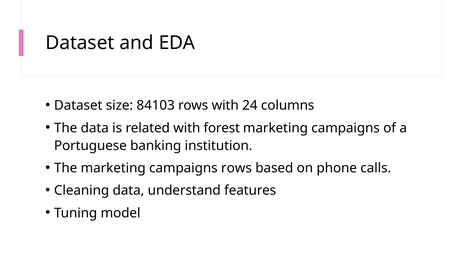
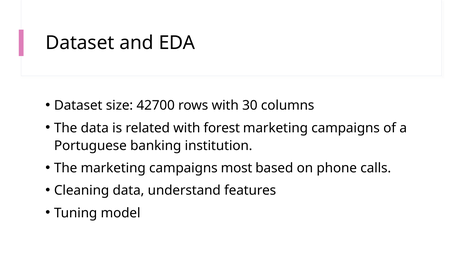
84103: 84103 -> 42700 (156, 106)
24: 24 -> 30 (250, 106)
campaigns rows: rows -> most (237, 168)
